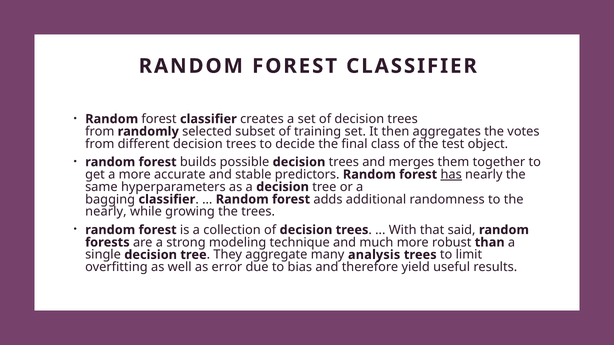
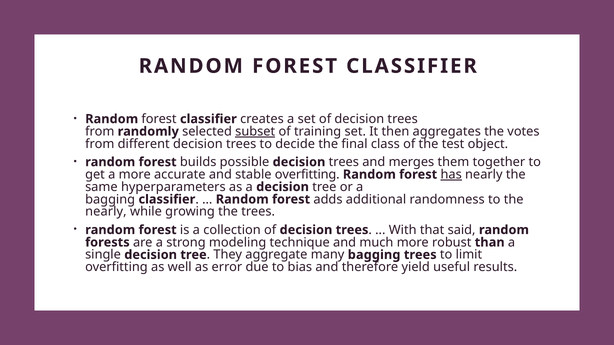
subset underline: none -> present (255, 132)
stable predictors: predictors -> overfitting (307, 175)
many analysis: analysis -> bagging (374, 255)
